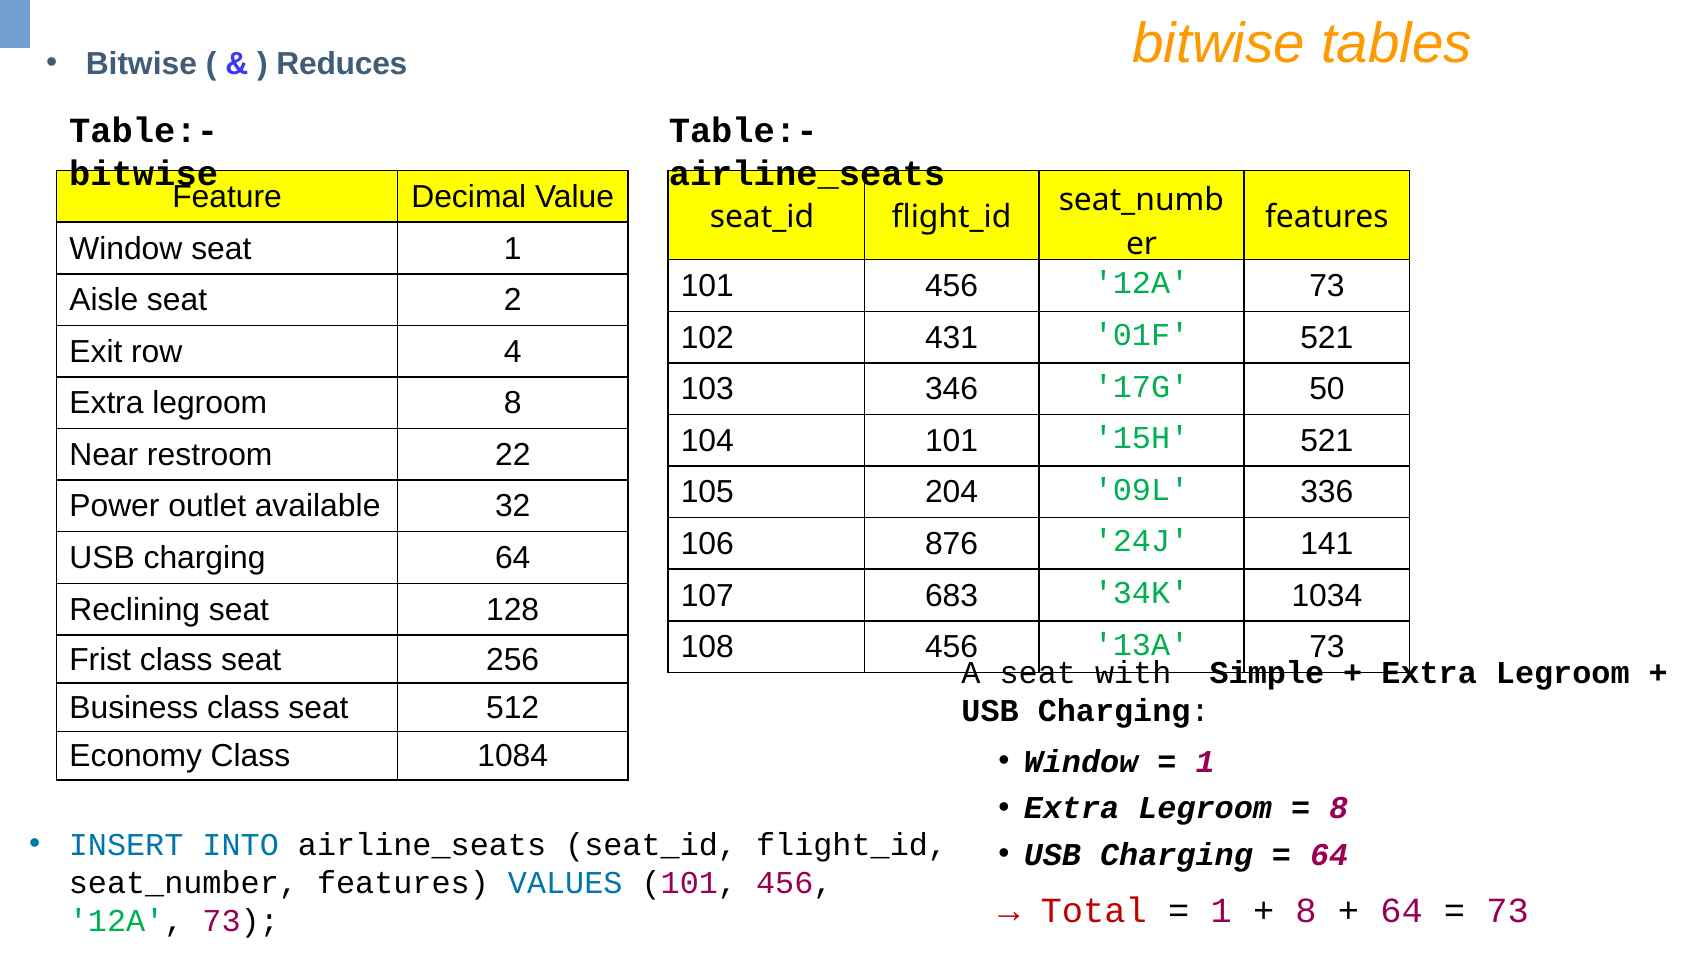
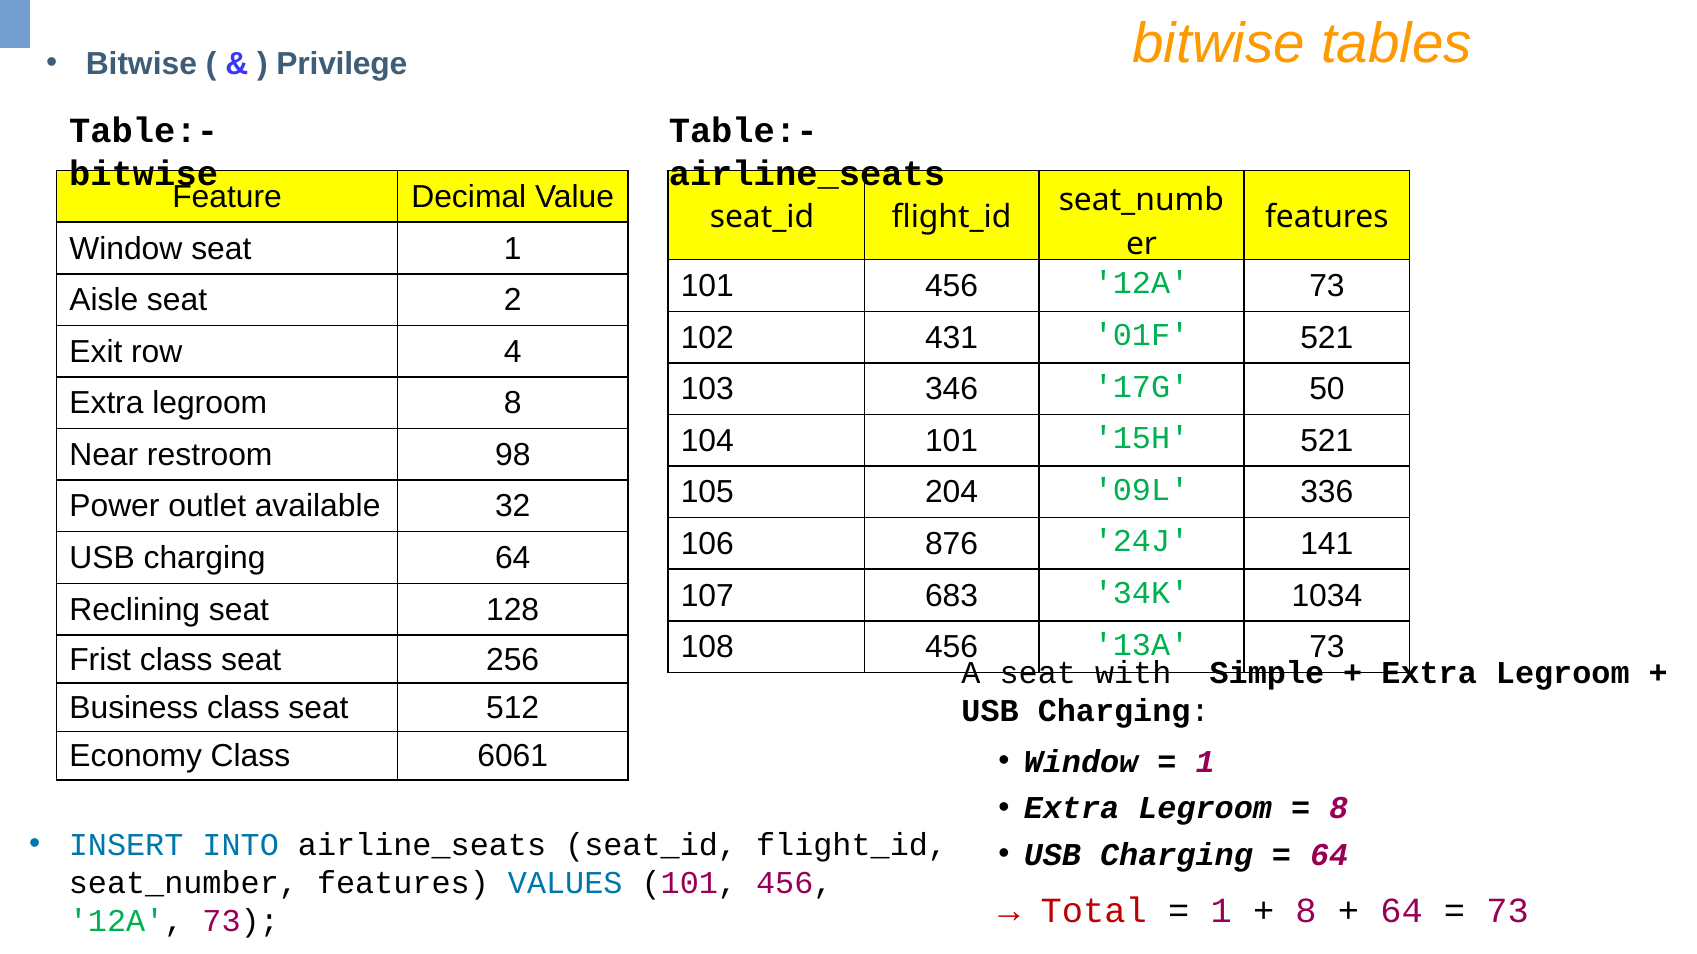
Reduces: Reduces -> Privilege (342, 64)
22: 22 -> 98 (513, 455)
1084: 1084 -> 6061 (513, 757)
